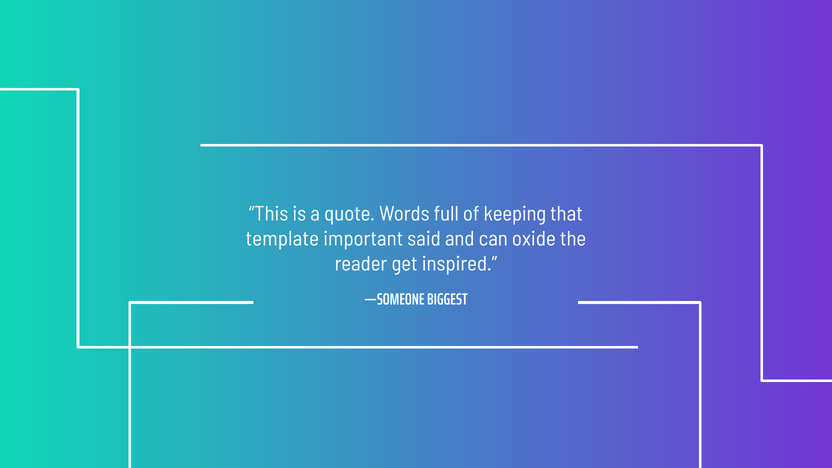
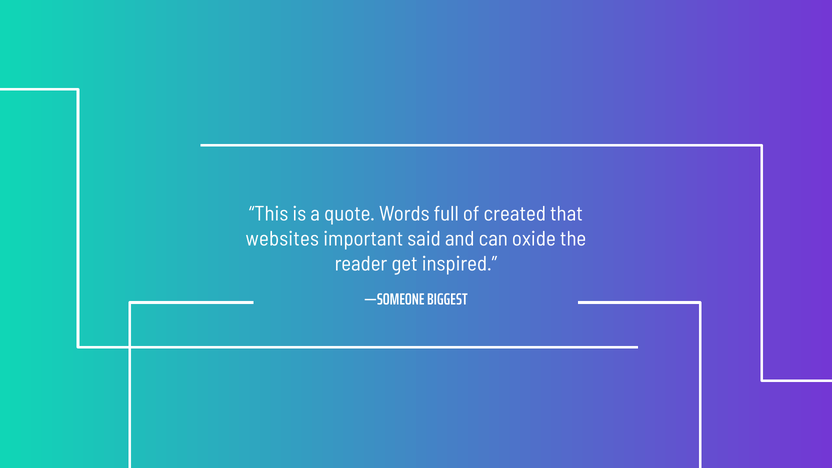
keeping: keeping -> created (515, 214)
template: template -> websites (282, 239)
